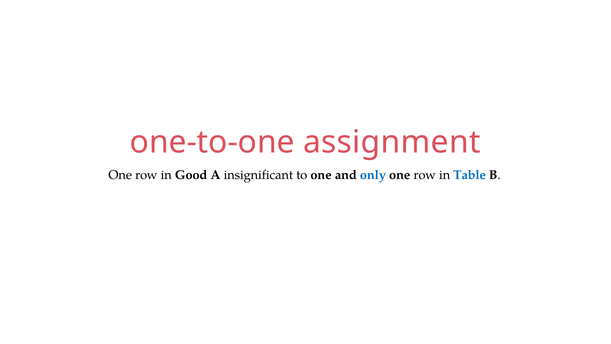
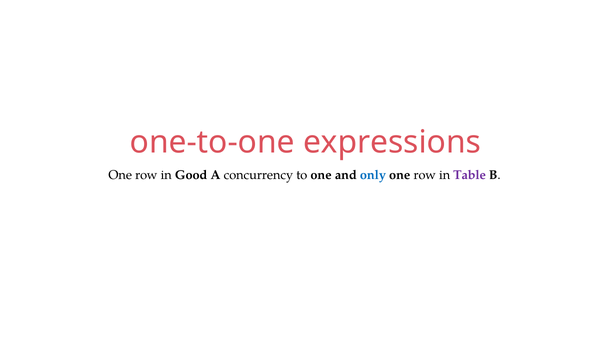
assignment: assignment -> expressions (392, 142)
insignificant: insignificant -> concurrency (258, 175)
Table colour: blue -> purple (470, 175)
